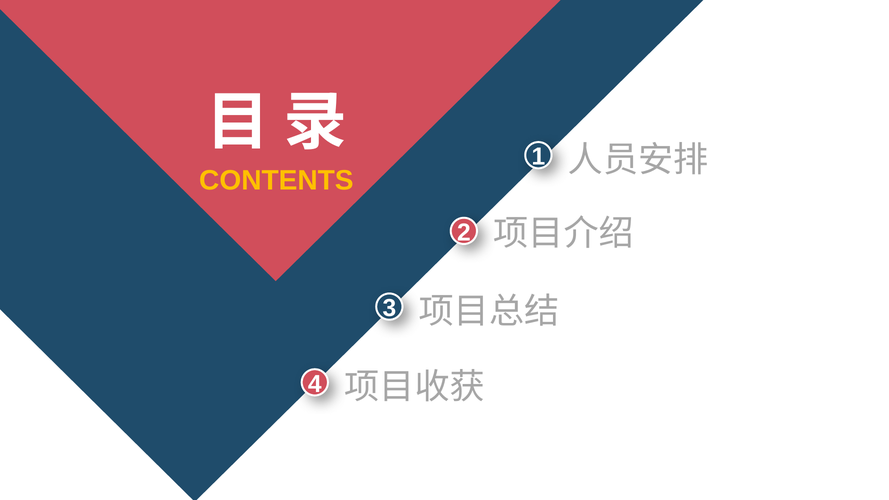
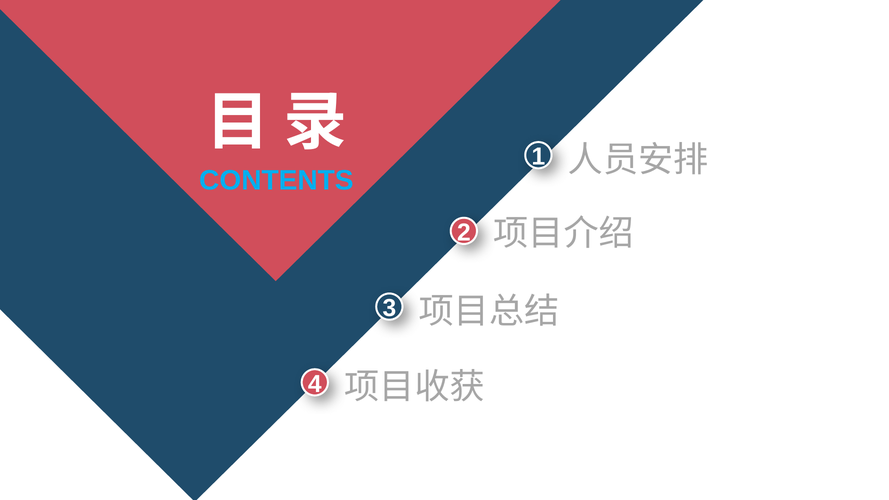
CONTENTS colour: yellow -> light blue (276, 181)
